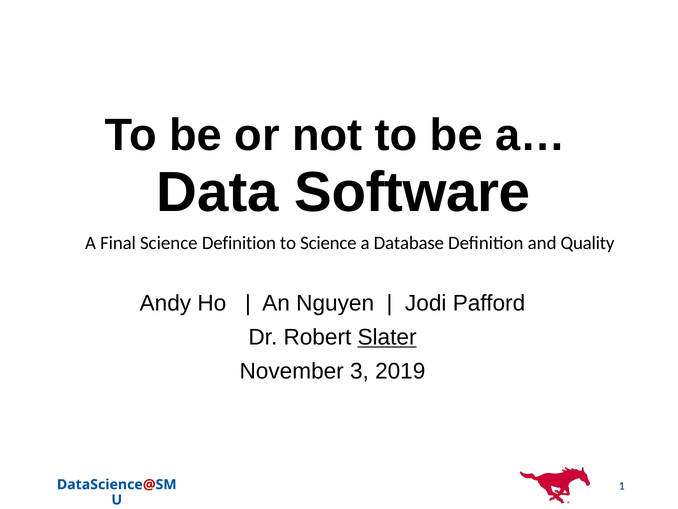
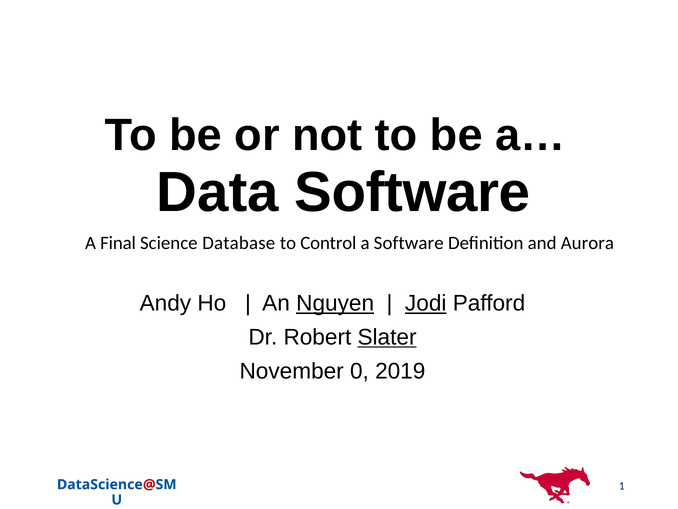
Science Definition: Definition -> Database (239, 243)
to Science: Science -> Control (328, 243)
a Database: Database -> Software (409, 243)
Quality: Quality -> Aurora (587, 243)
Nguyen underline: none -> present (335, 303)
Jodi underline: none -> present (426, 303)
3: 3 -> 0 (359, 371)
